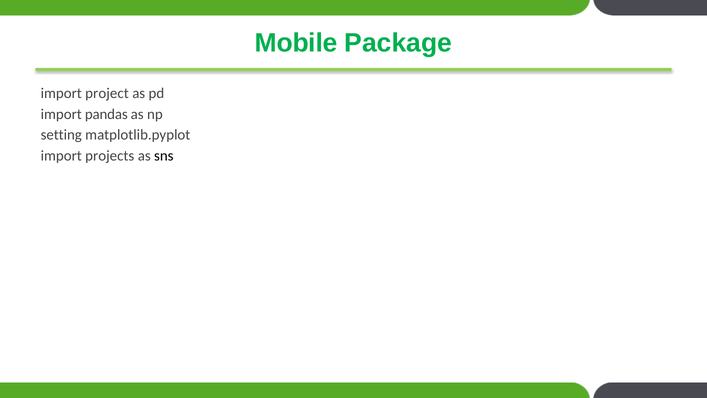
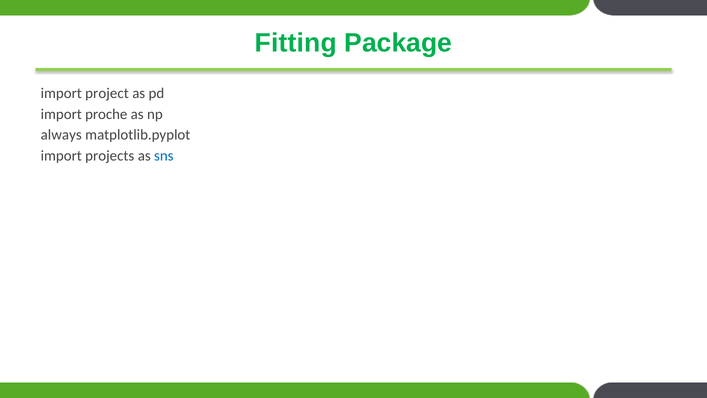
Mobile: Mobile -> Fitting (296, 43)
pandas: pandas -> proche (106, 114)
setting: setting -> always (61, 135)
sns colour: black -> blue (164, 156)
